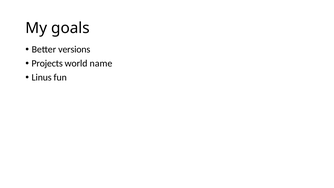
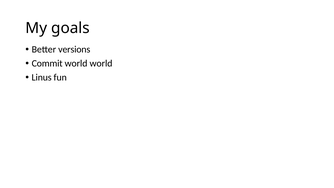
Projects: Projects -> Commit (47, 63)
world name: name -> world (101, 63)
